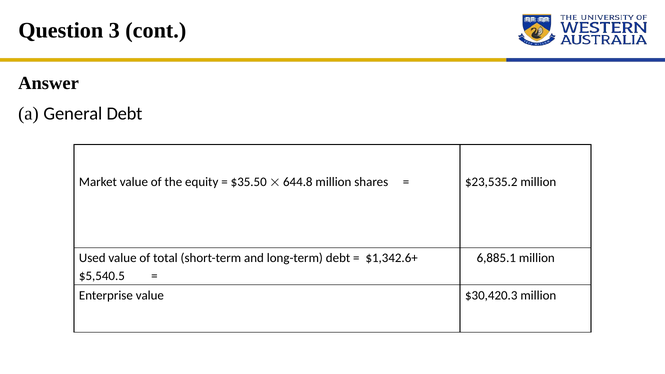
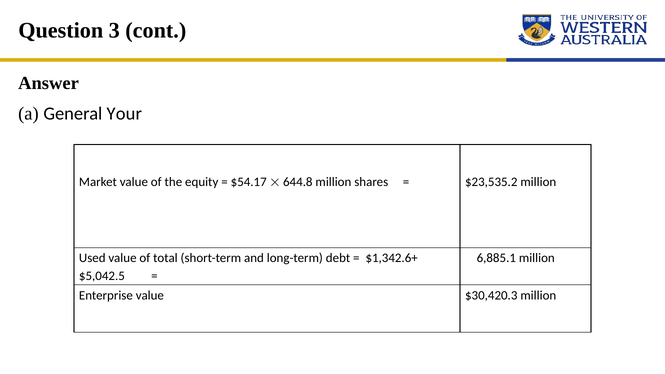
General Debt: Debt -> Your (124, 114)
$35.50: $35.50 -> $54.17 (249, 182)
$5,540.5: $5,540.5 -> $5,042.5 (102, 276)
